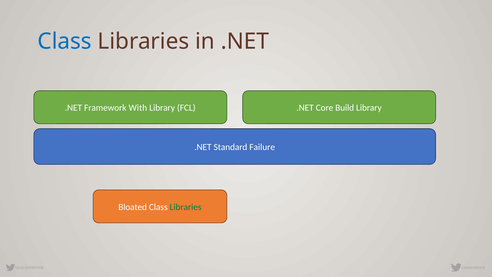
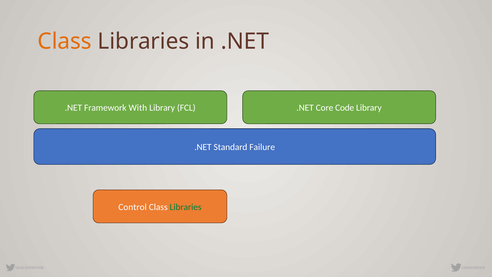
Class colour: blue -> orange (65, 41)
Build: Build -> Code (345, 108)
Bloated: Bloated -> Control (133, 207)
